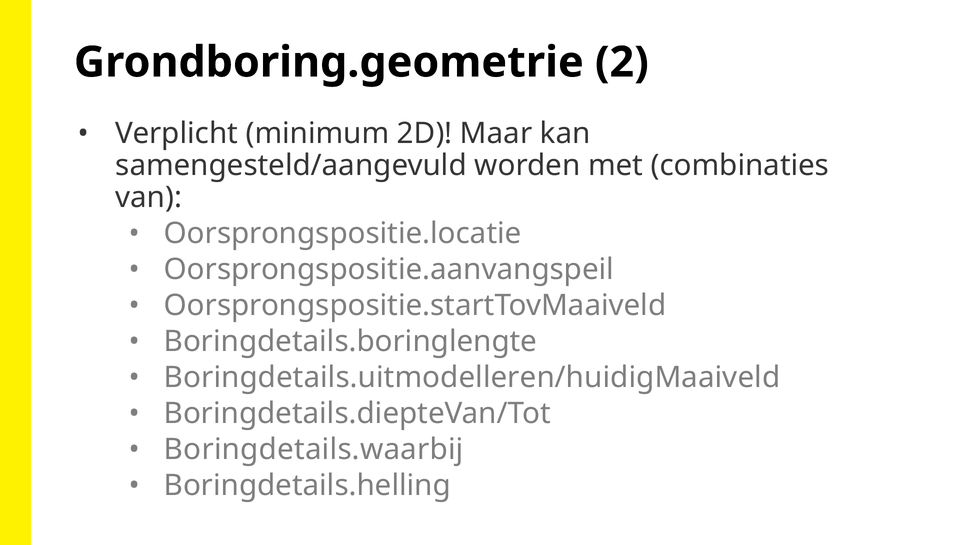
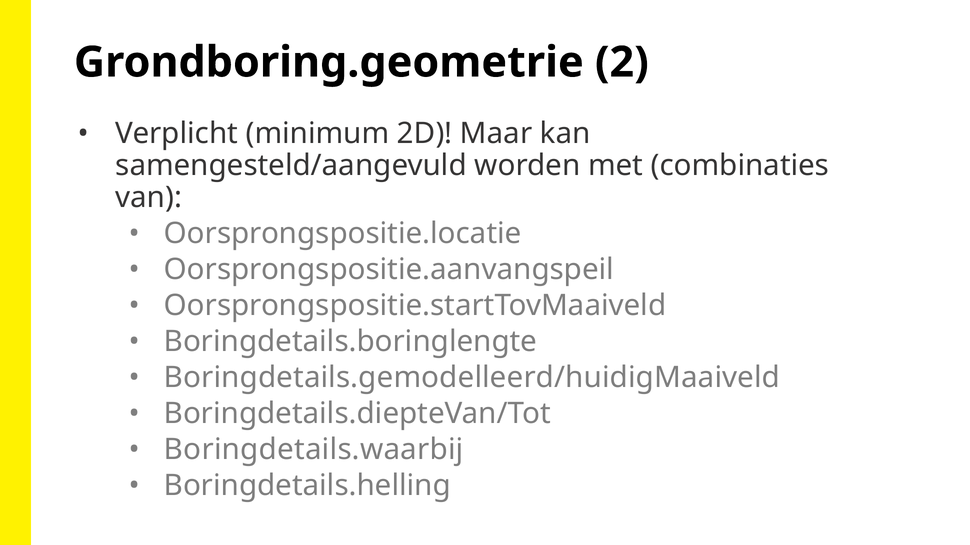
Boringdetails.uitmodelleren/huidigMaaiveld: Boringdetails.uitmodelleren/huidigMaaiveld -> Boringdetails.gemodelleerd/huidigMaaiveld (472, 378)
